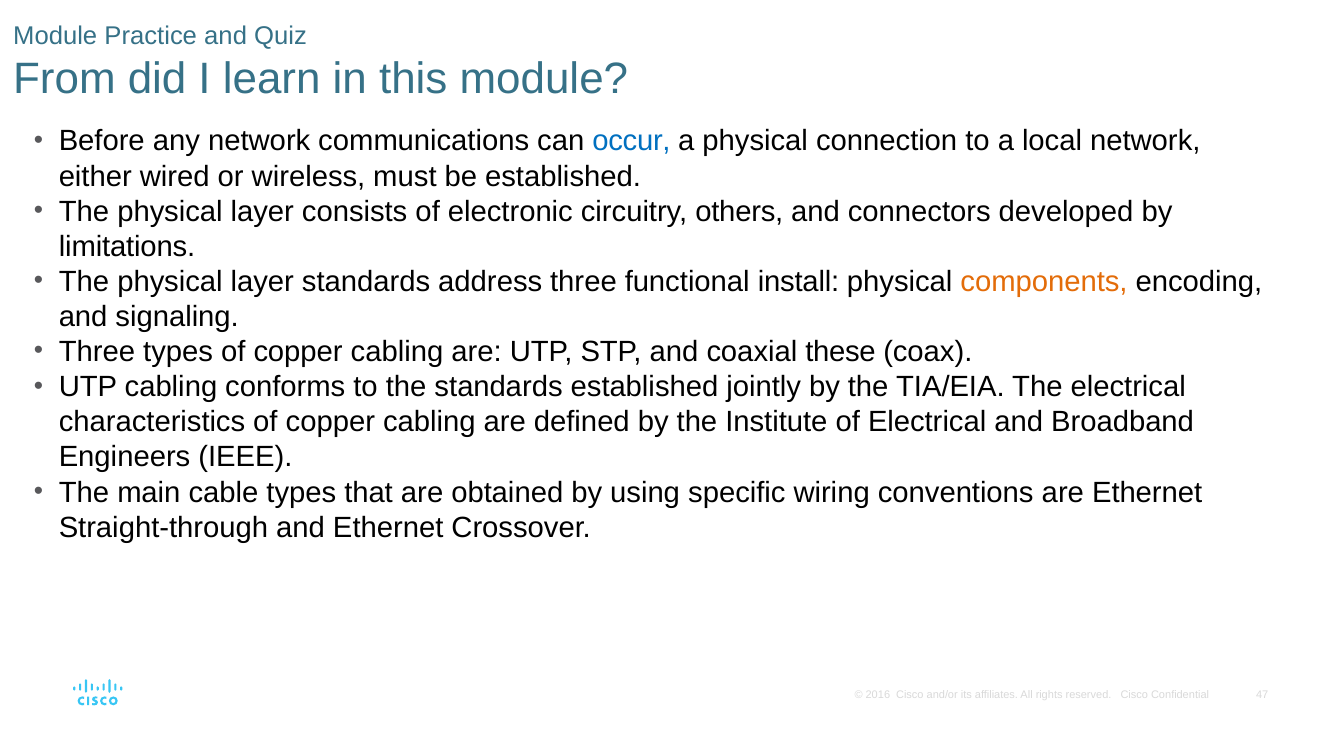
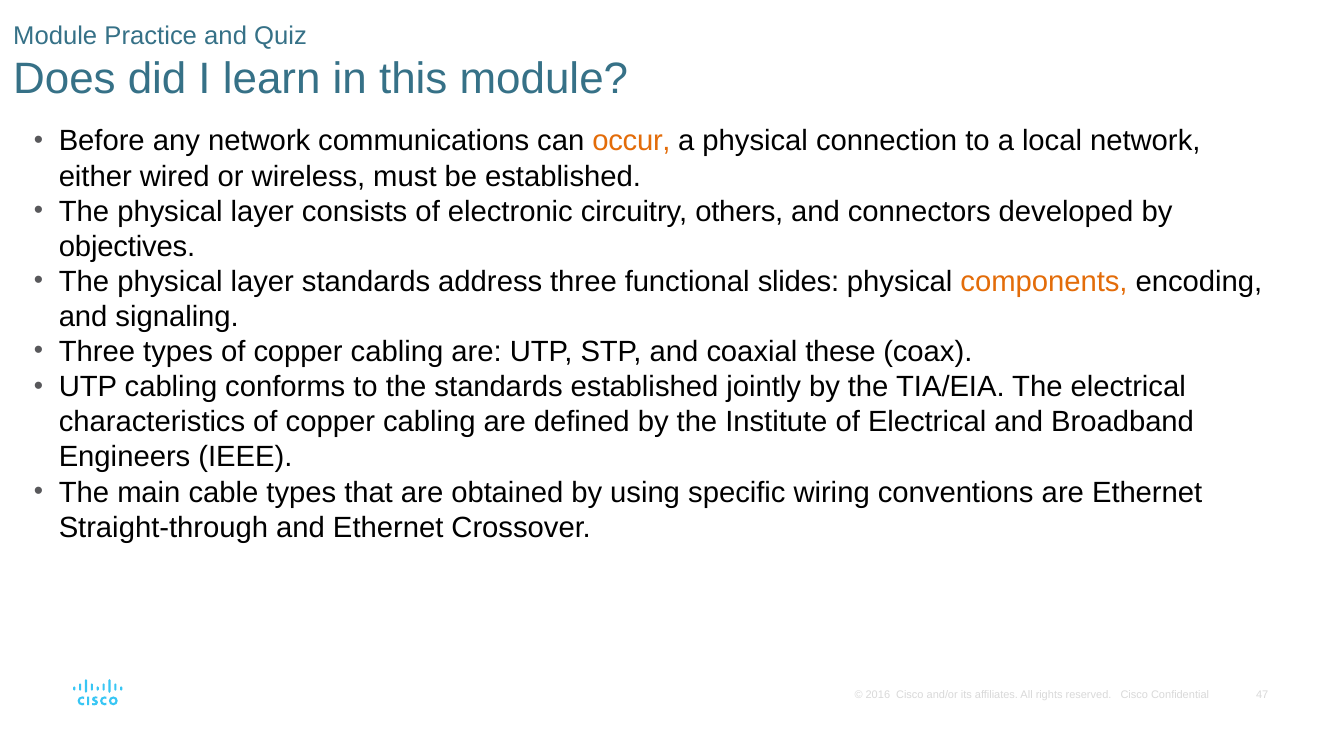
From: From -> Does (64, 79)
occur colour: blue -> orange (631, 141)
limitations: limitations -> objectives (127, 247)
install: install -> slides (799, 282)
